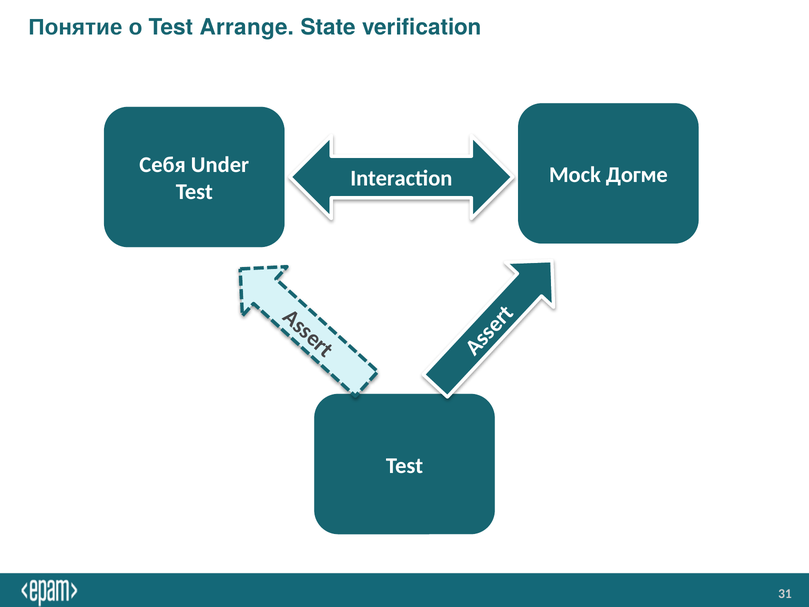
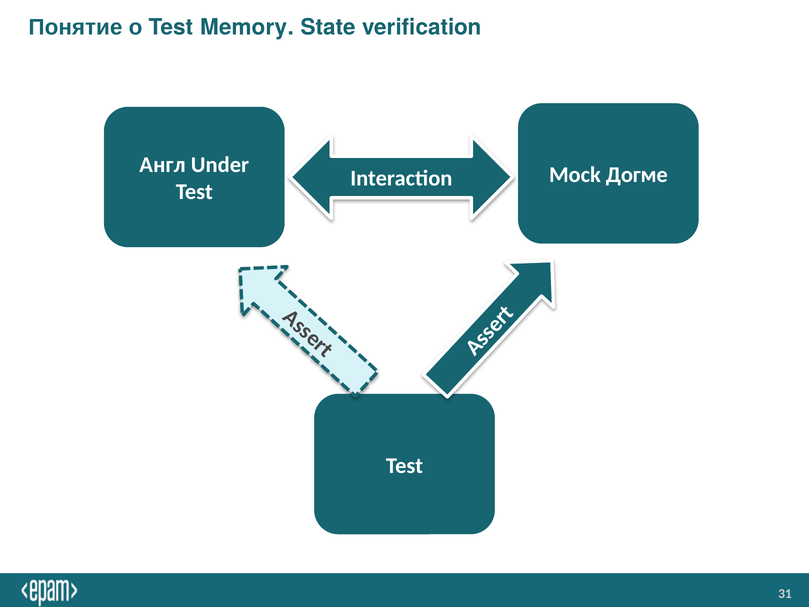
Arrange: Arrange -> Memory (247, 27)
Себя: Себя -> Англ (162, 165)
